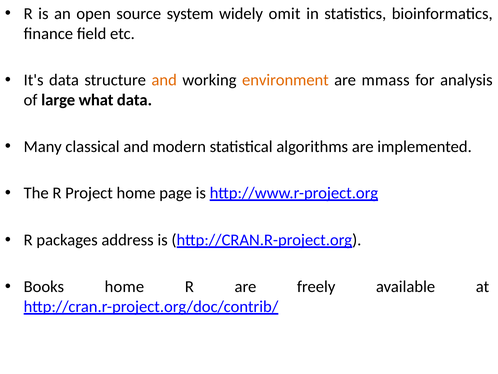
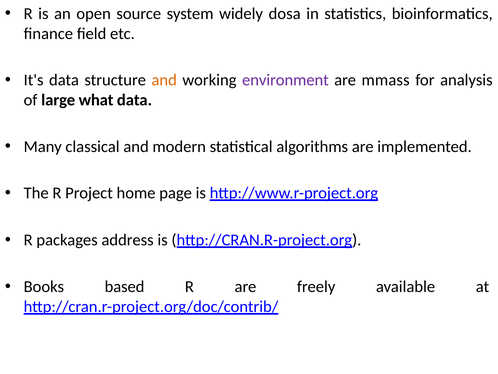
omit: omit -> dosa (285, 14)
environment colour: orange -> purple (285, 80)
Books home: home -> based (125, 286)
